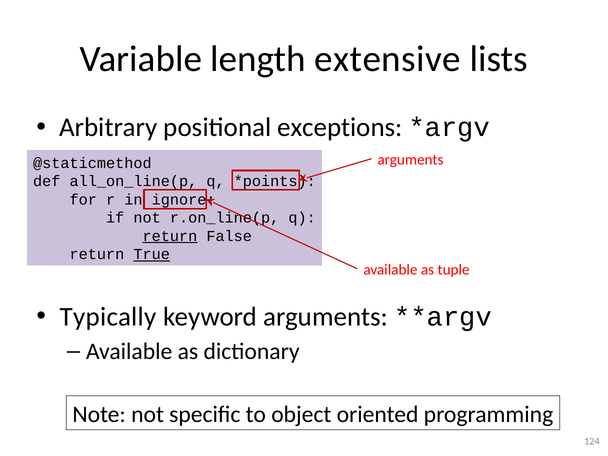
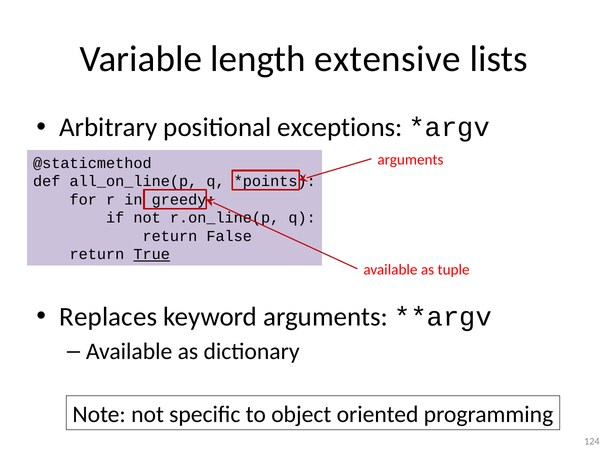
ignore: ignore -> greedy (184, 200)
return underline: present -> none (170, 236)
Typically: Typically -> Replaces (108, 317)
